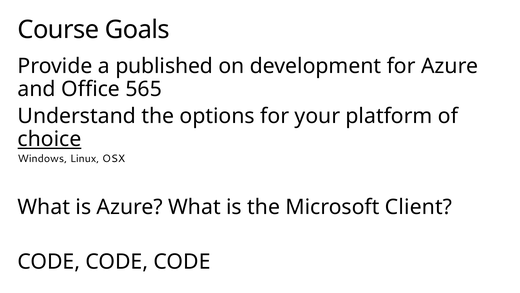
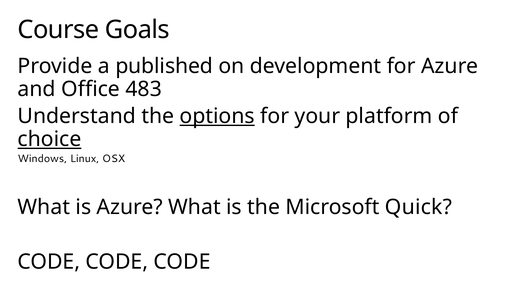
565: 565 -> 483 (144, 89)
options underline: none -> present (217, 116)
Client: Client -> Quick (418, 207)
